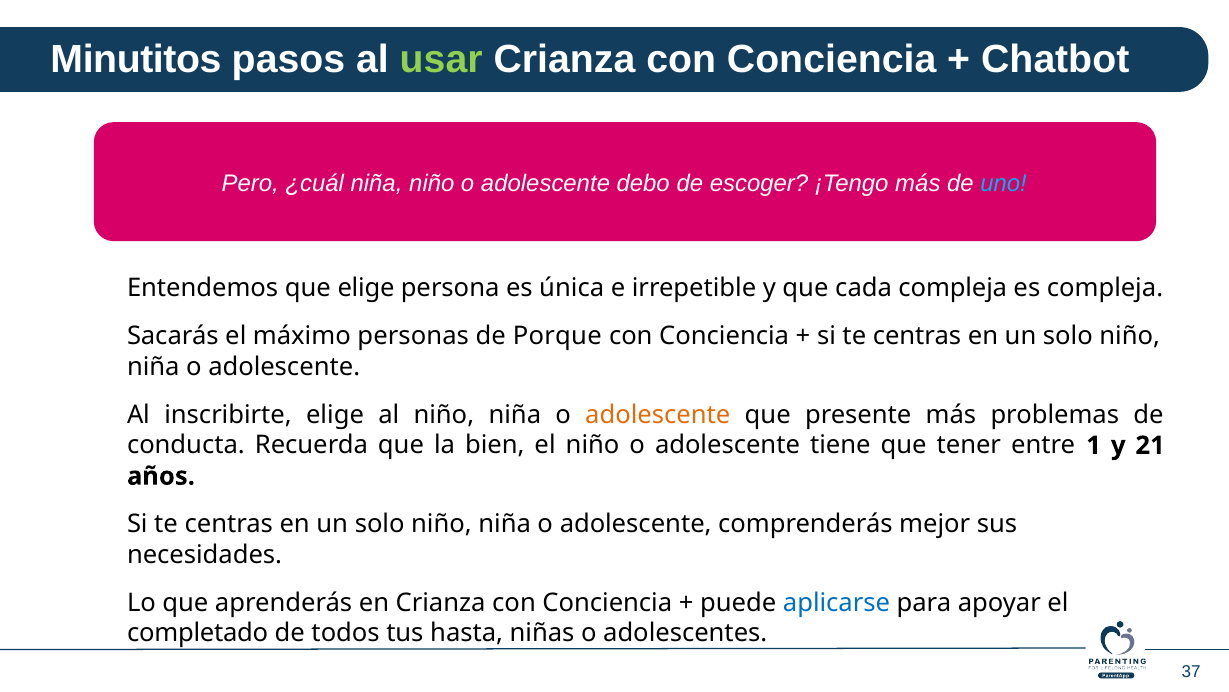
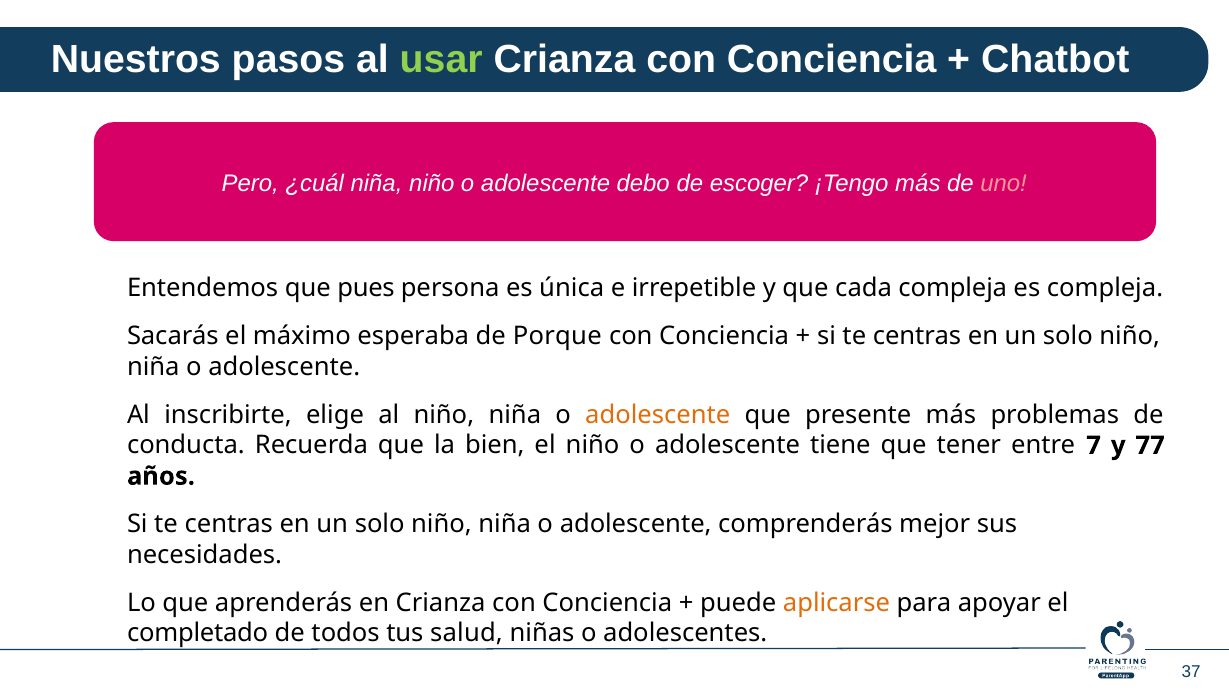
Minutitos: Minutitos -> Nuestros (136, 59)
uno colour: light blue -> pink (1004, 183)
que elige: elige -> pues (366, 288)
personas: personas -> esperaba (413, 336)
1: 1 -> 7 (1094, 445)
21: 21 -> 77 (1150, 445)
aplicarse colour: blue -> orange (836, 602)
hasta: hasta -> salud (467, 633)
